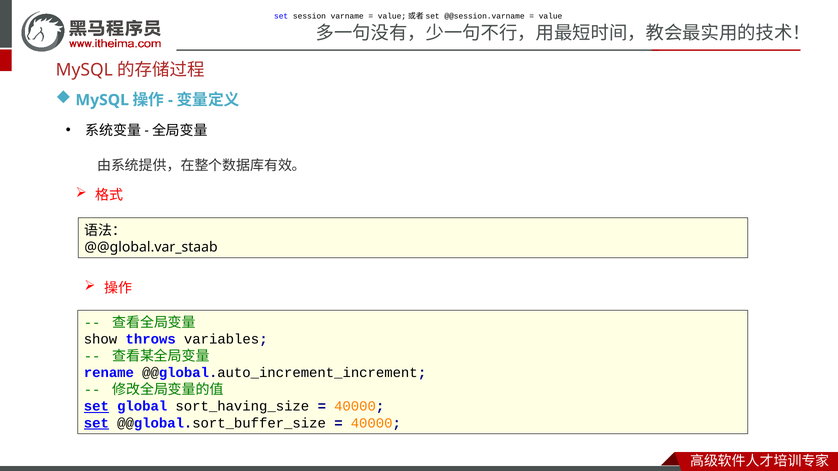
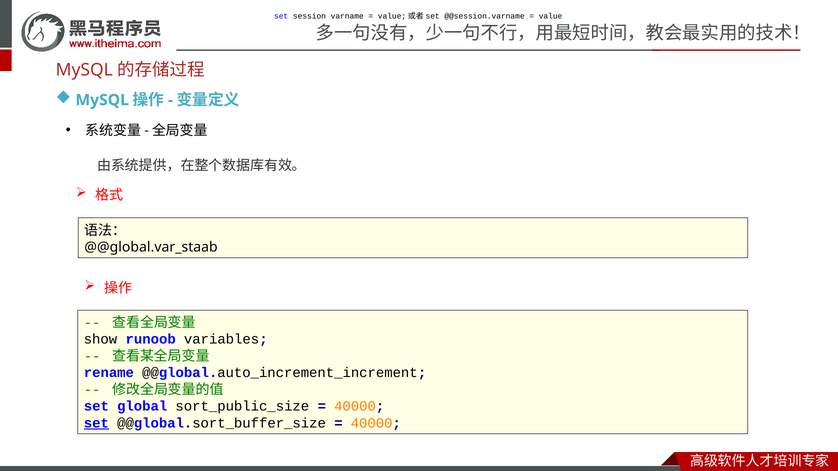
throws: throws -> runoob (151, 340)
set underline: present -> none (96, 407)
sort_having_size: sort_having_size -> sort_public_size (242, 407)
